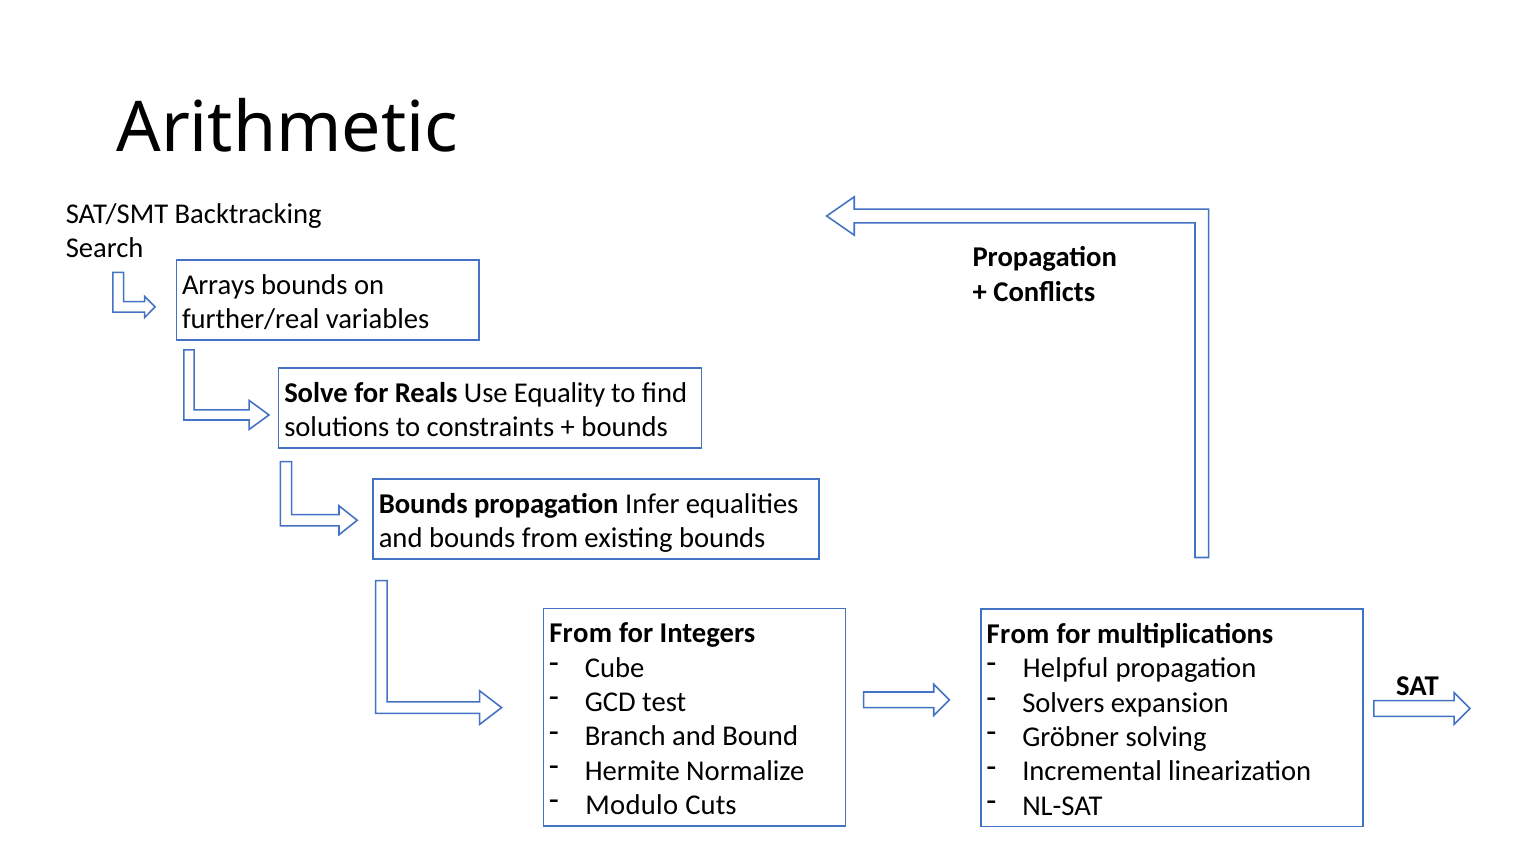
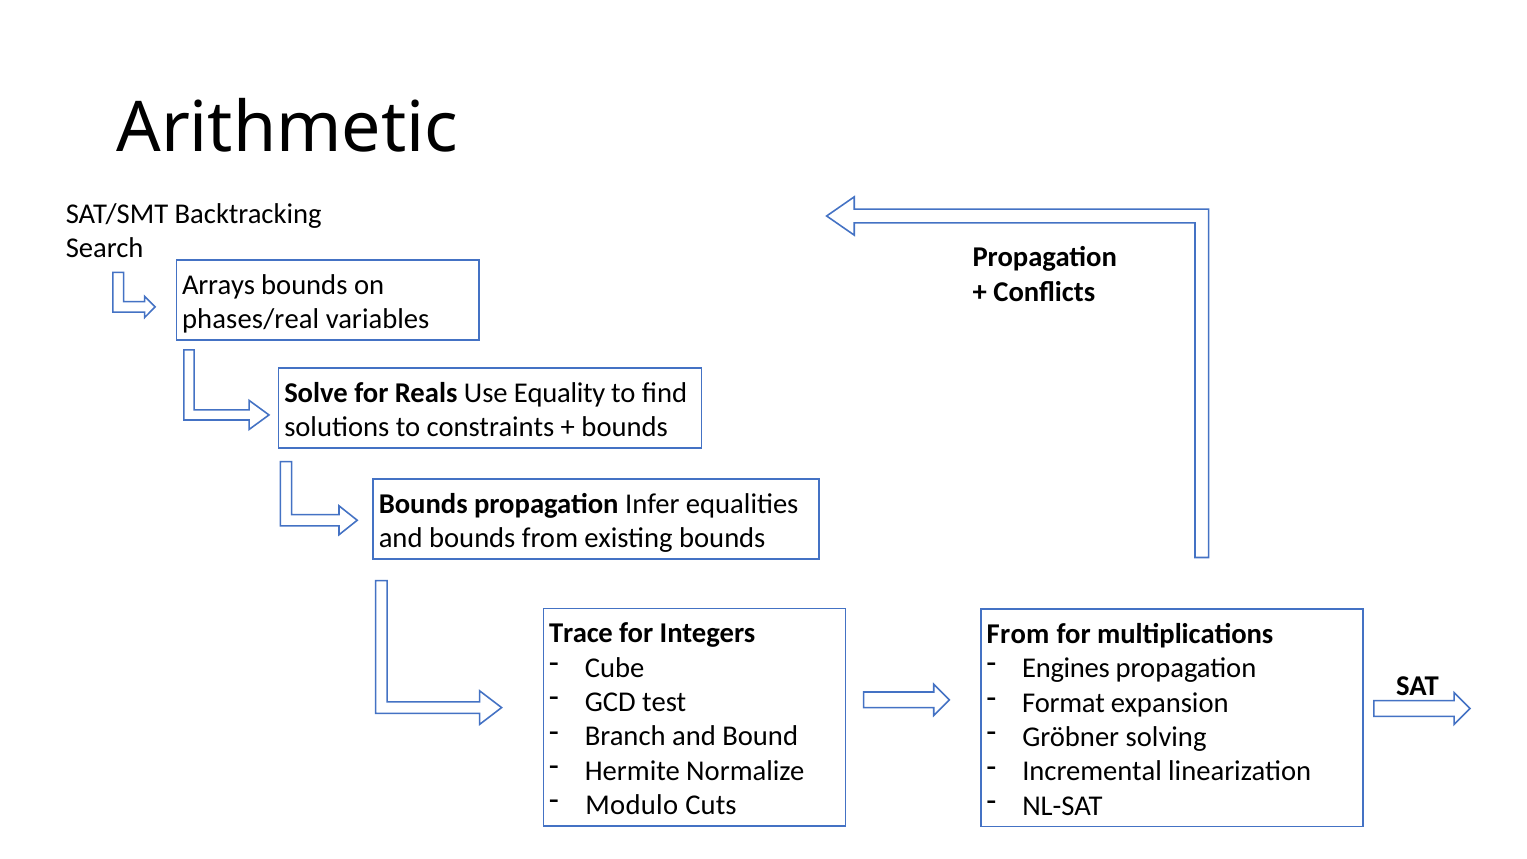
further/real: further/real -> phases/real (251, 319)
From: From -> Trace (581, 633)
Helpful: Helpful -> Engines (1066, 668)
Solvers: Solvers -> Format (1064, 702)
